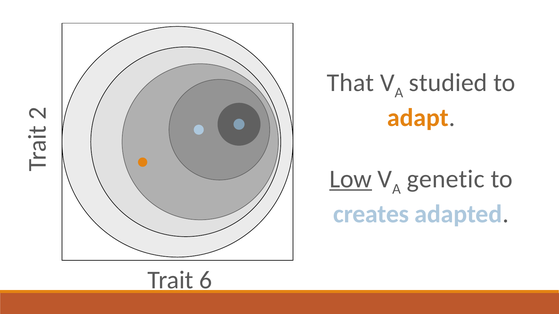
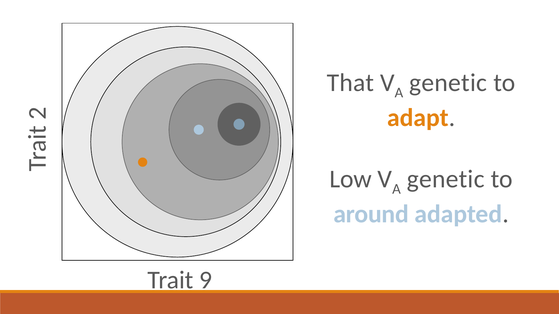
studied: studied -> genetic (448, 83)
Low underline: present -> none (351, 179)
creates: creates -> around (371, 214)
6: 6 -> 9 (206, 280)
